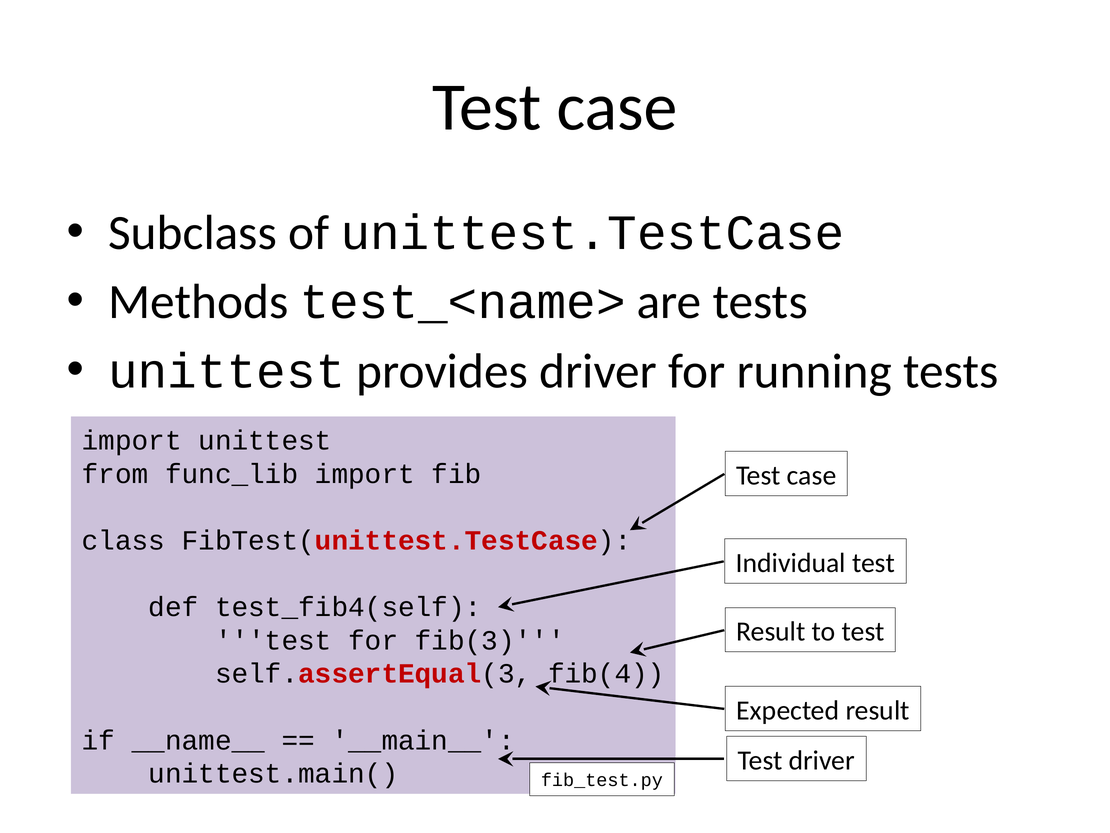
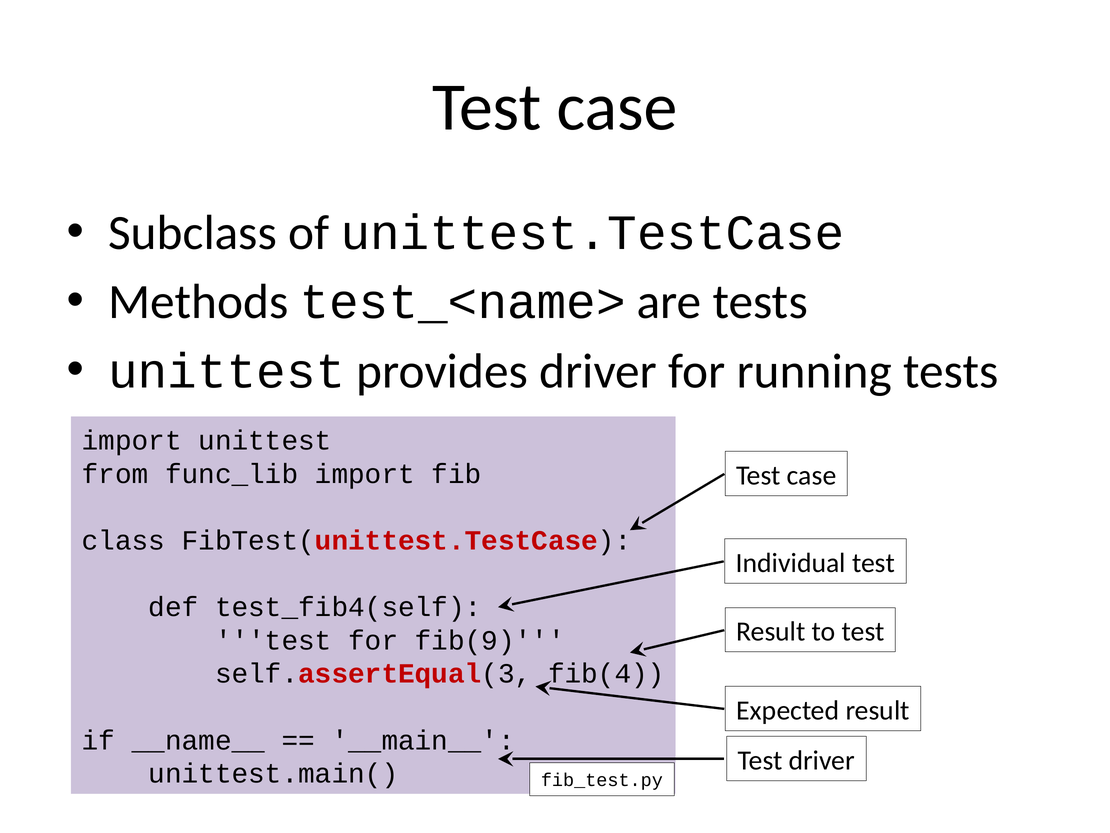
fib(3: fib(3 -> fib(9 (490, 640)
